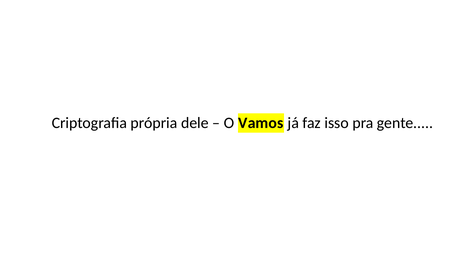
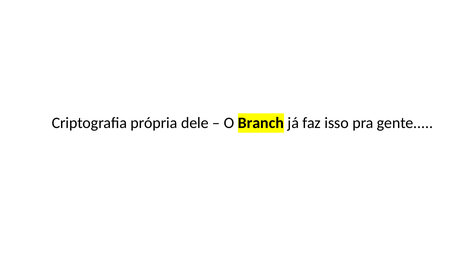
Vamos: Vamos -> Branch (261, 123)
